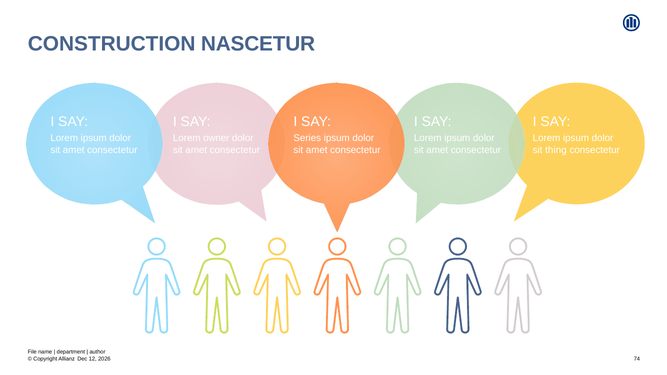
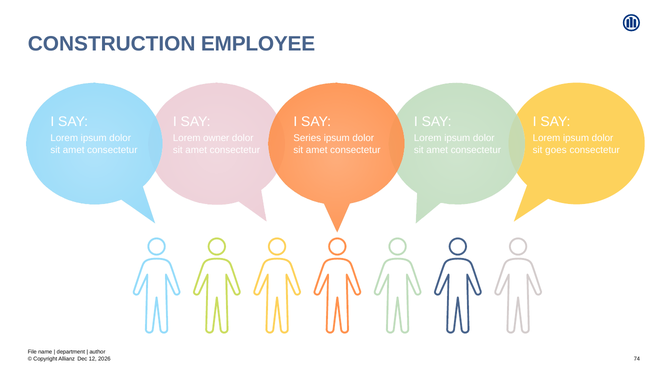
NASCETUR: NASCETUR -> EMPLOYEE (258, 44)
thing: thing -> goes (556, 150)
